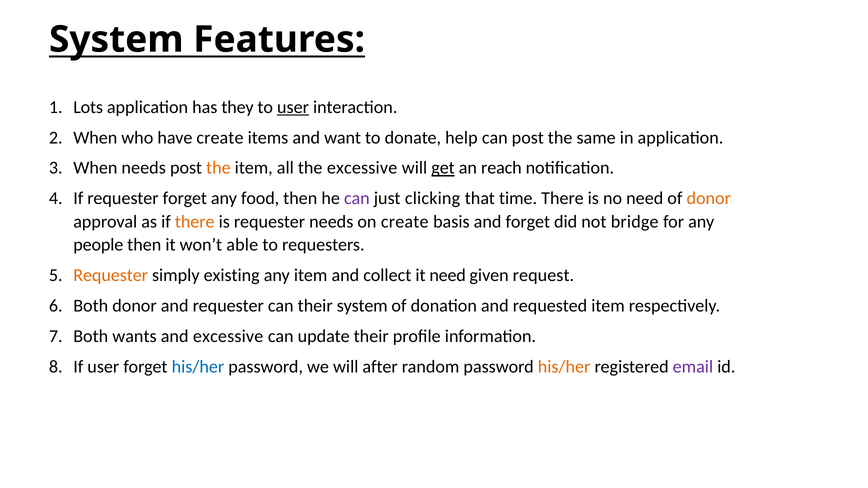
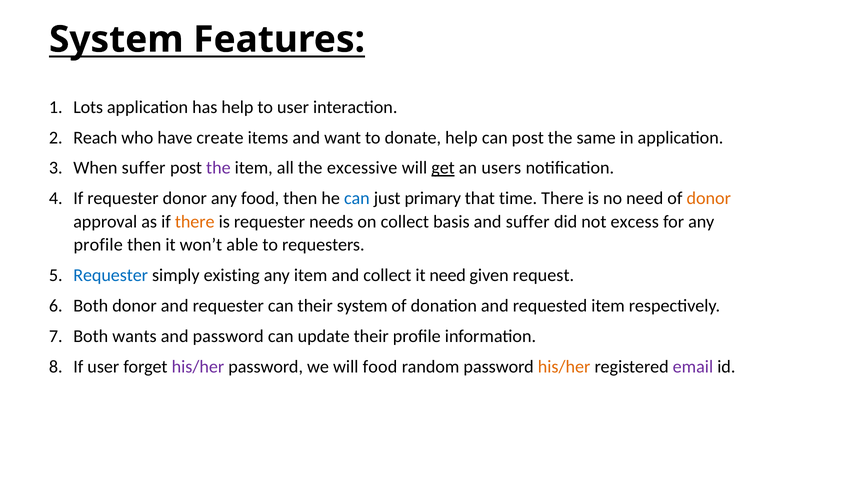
has they: they -> help (237, 107)
user underline: present -> none (293, 107)
When: When -> Reach (95, 138)
When needs: needs -> suffer (144, 168)
the colour: orange -> purple (218, 168)
reach: reach -> users (501, 168)
requester forget: forget -> donor (185, 199)
can colour: purple -> blue (357, 199)
clicking: clicking -> primary (433, 199)
on create: create -> collect (405, 222)
and forget: forget -> suffer (528, 222)
bridge: bridge -> excess (635, 222)
people: people -> profile (98, 245)
Requester colour: orange -> blue (111, 275)
and excessive: excessive -> password (228, 336)
his/her colour: blue -> purple (198, 367)
will after: after -> food (380, 367)
